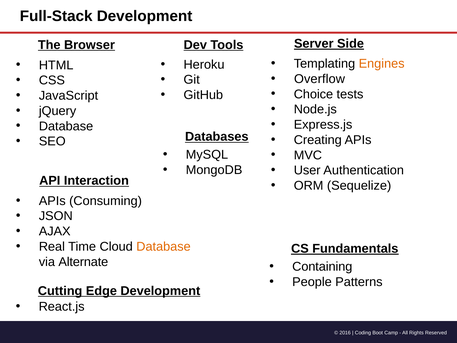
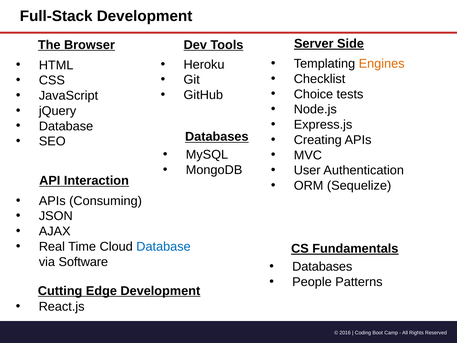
Overflow: Overflow -> Checklist (320, 79)
Database colour: orange -> blue (164, 246)
Alternate: Alternate -> Software (83, 262)
Containing: Containing -> Databases (322, 266)
